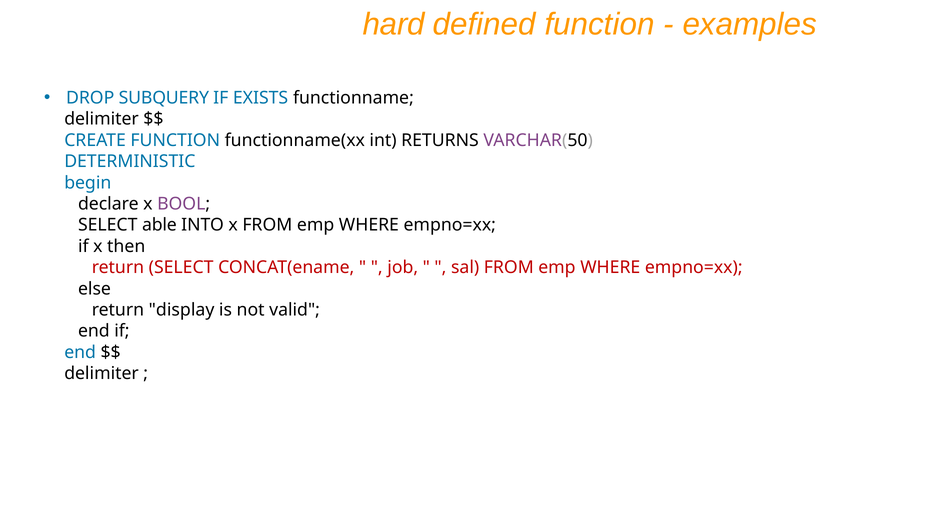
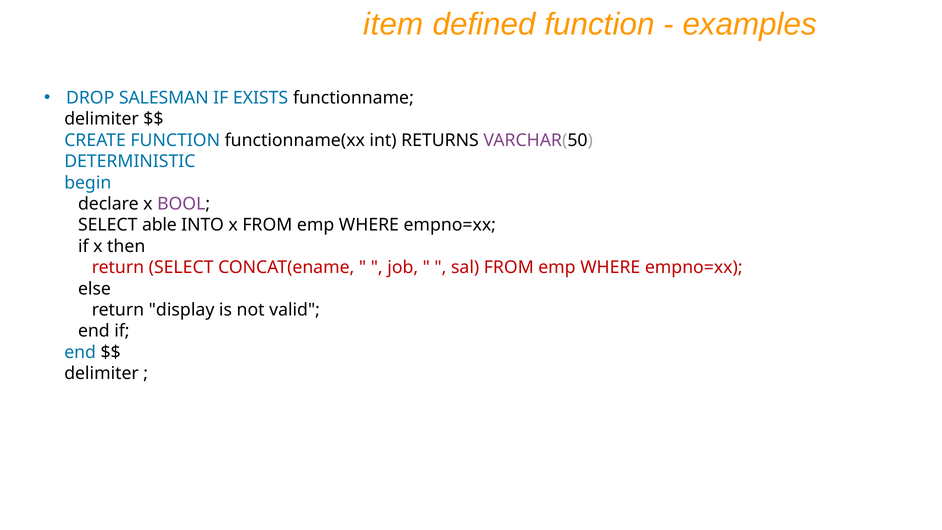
hard: hard -> item (393, 25)
SUBQUERY: SUBQUERY -> SALESMAN (164, 98)
